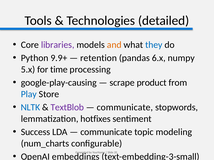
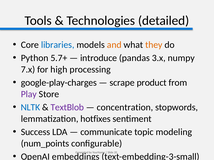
libraries colour: purple -> blue (58, 45)
they colour: blue -> orange (154, 45)
9.9+: 9.9+ -> 5.7+ (59, 58)
retention: retention -> introduce (99, 58)
6.x: 6.x -> 3.x (159, 58)
5.x: 5.x -> 7.x (28, 70)
time: time -> high (59, 70)
google-play-causing: google-play-causing -> google-play-charges (59, 83)
Play colour: blue -> purple (29, 94)
communicate: communicate -> concentration (125, 108)
num_charts: num_charts -> num_points (45, 144)
